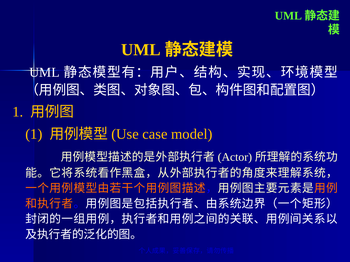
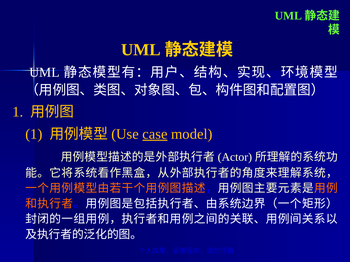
case underline: none -> present (155, 134)
